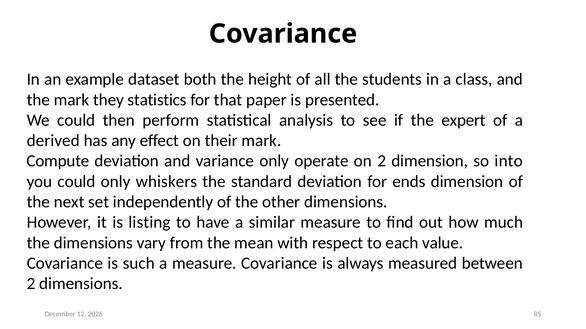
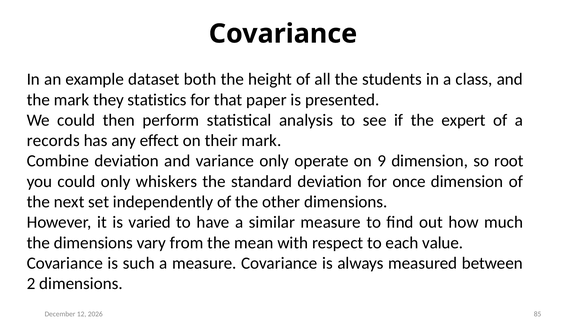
derived: derived -> records (53, 141)
Compute: Compute -> Combine (58, 161)
on 2: 2 -> 9 (382, 161)
into: into -> root (509, 161)
ends: ends -> once (409, 182)
listing: listing -> varied (150, 223)
